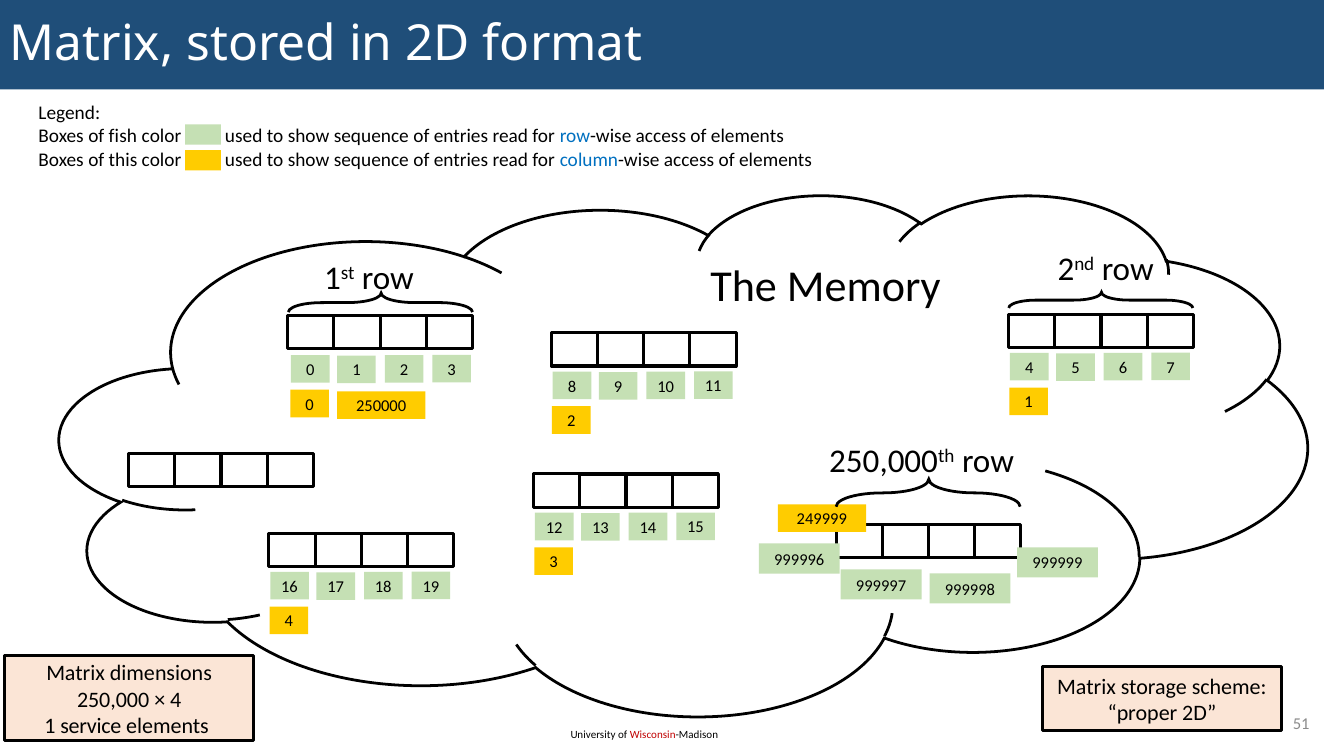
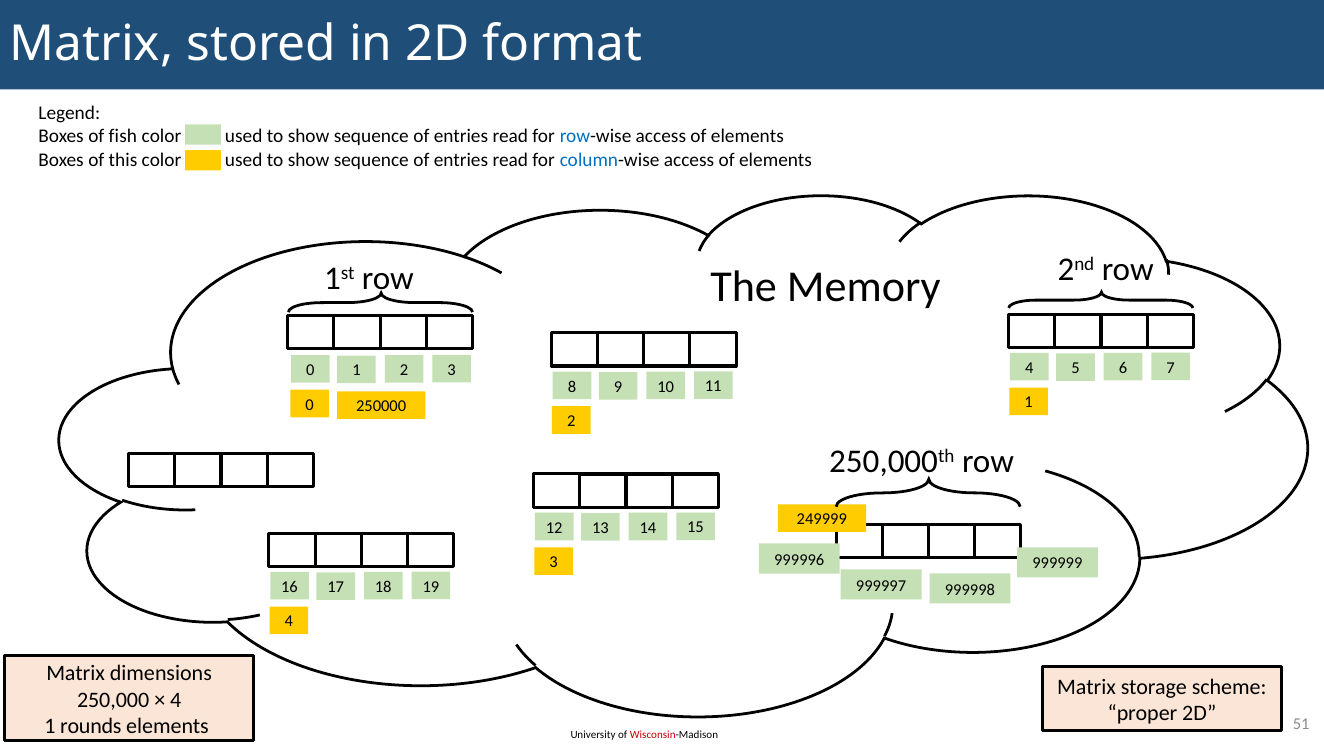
service: service -> rounds (91, 726)
